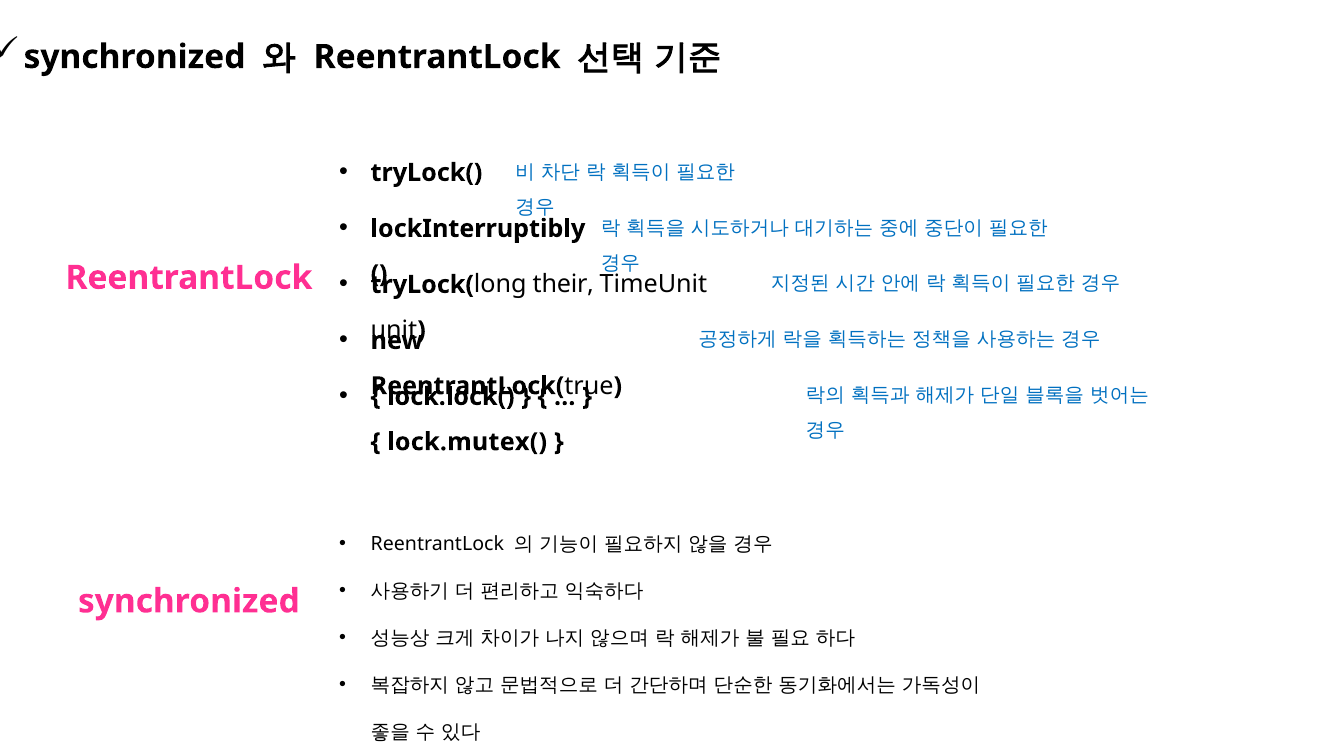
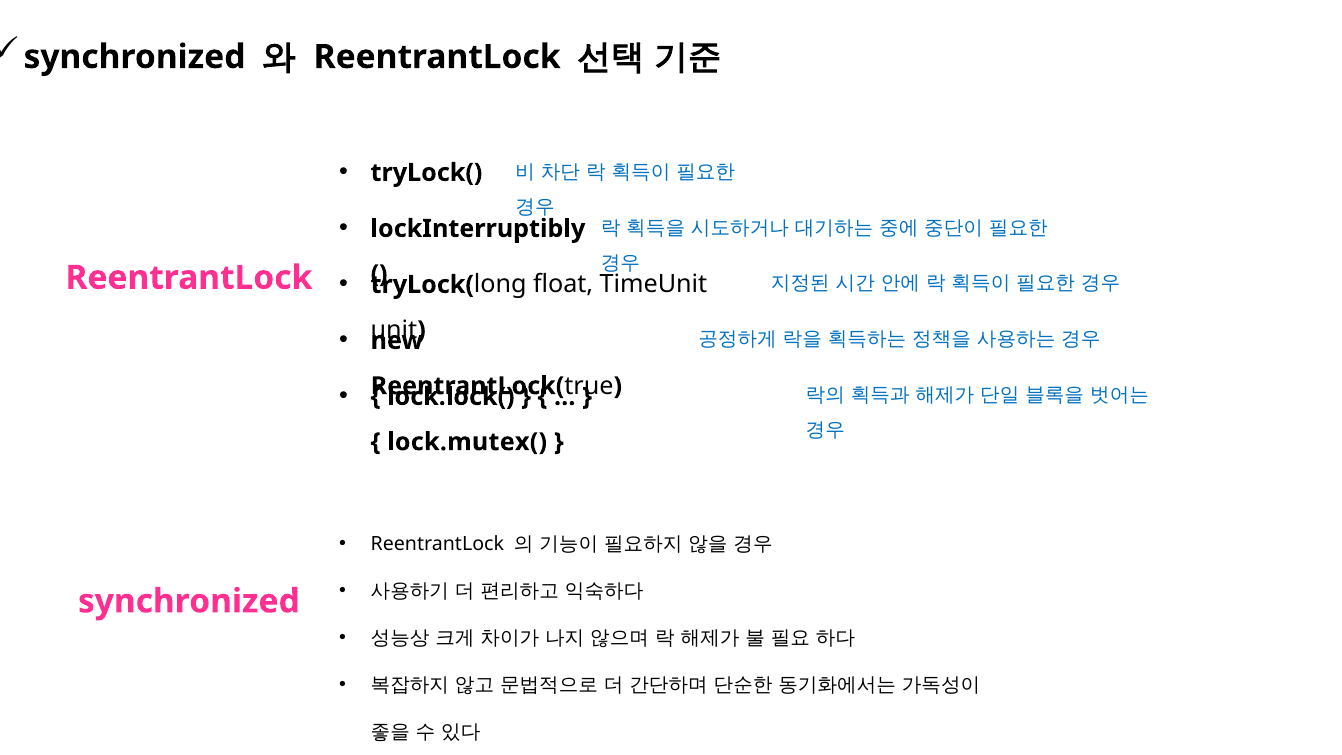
their: their -> float (563, 285)
